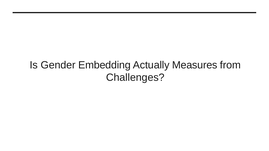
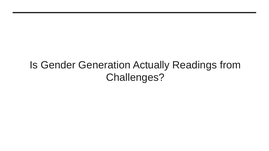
Embedding: Embedding -> Generation (104, 65)
Measures: Measures -> Readings (195, 65)
